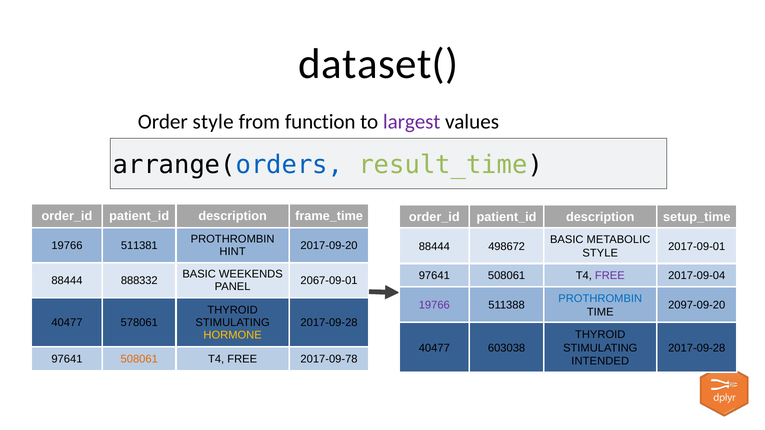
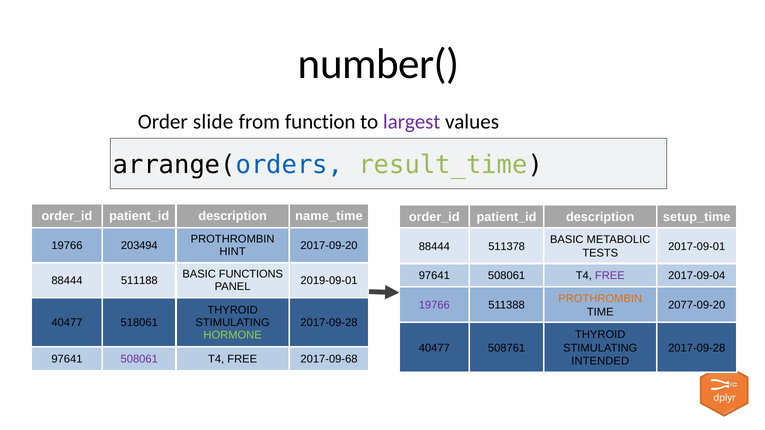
dataset(: dataset( -> number( (379, 64)
Order style: style -> slide (213, 122)
frame_time: frame_time -> name_time (329, 216)
511381: 511381 -> 203494 (139, 246)
498672: 498672 -> 511378 (507, 247)
STYLE: STYLE -> TESTS (600, 253)
WEEKENDS: WEEKENDS -> FUNCTIONS (251, 274)
888332: 888332 -> 511188 (139, 281)
2067-09-01: 2067-09-01 -> 2019-09-01 (329, 281)
PROTHROMBIN colour: blue -> orange (600, 299)
2097-09-20: 2097-09-20 -> 2077-09-20 (697, 305)
578061: 578061 -> 518061 (139, 323)
HORMONE colour: yellow -> light green (233, 335)
603038: 603038 -> 508761 (507, 348)
508061 colour: orange -> purple (139, 359)
2017-09-78: 2017-09-78 -> 2017-09-68 (329, 359)
